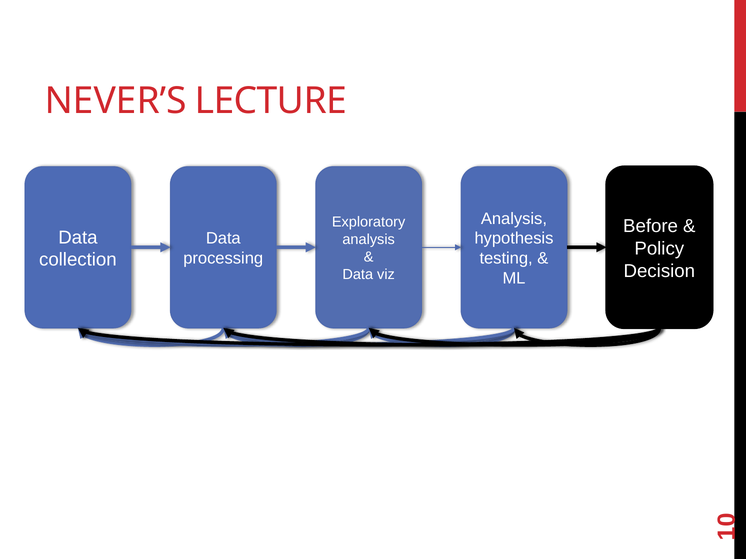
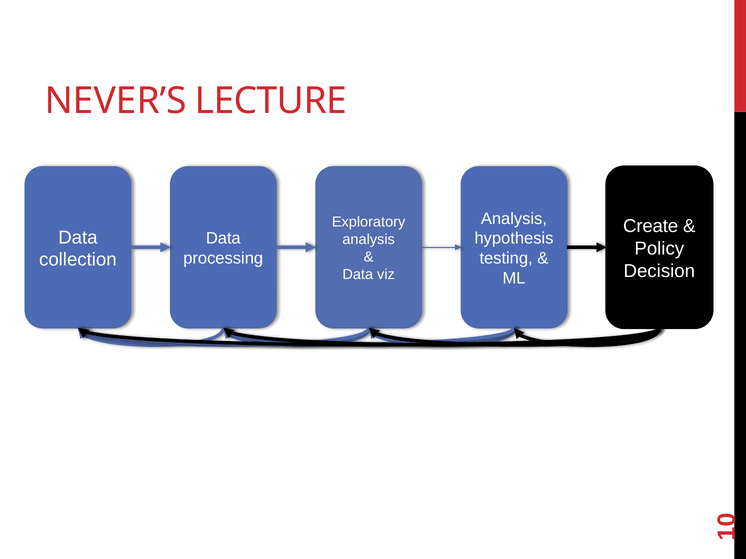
Before: Before -> Create (651, 226)
